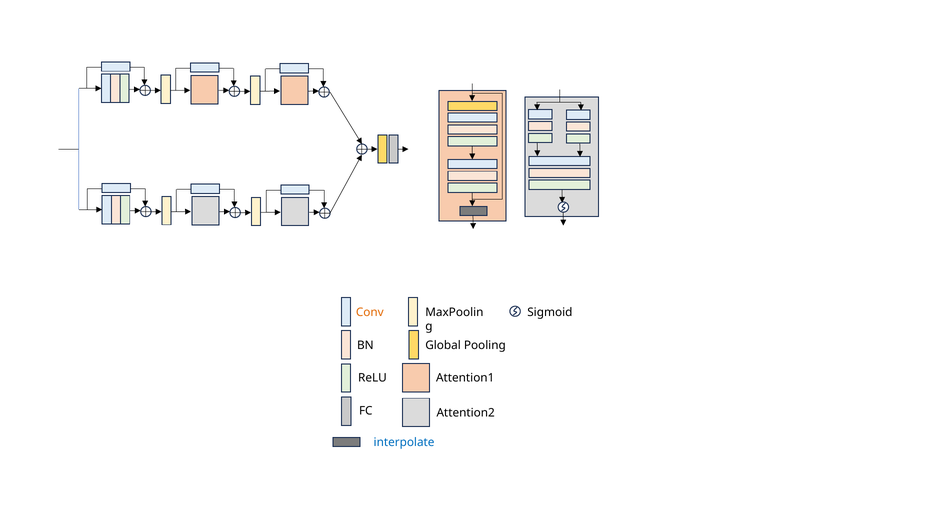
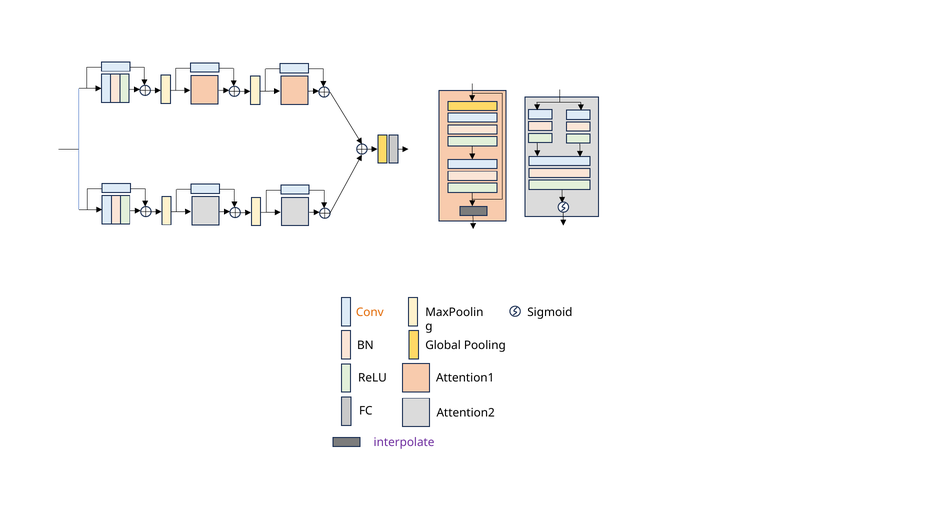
interpolate colour: blue -> purple (404, 443)
